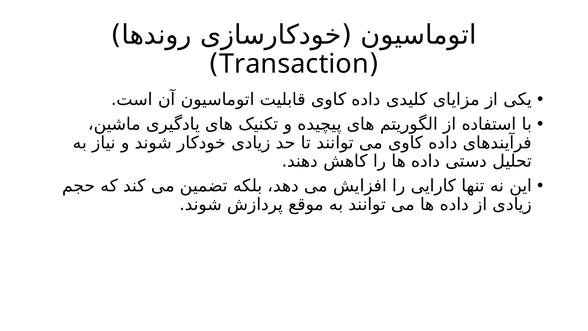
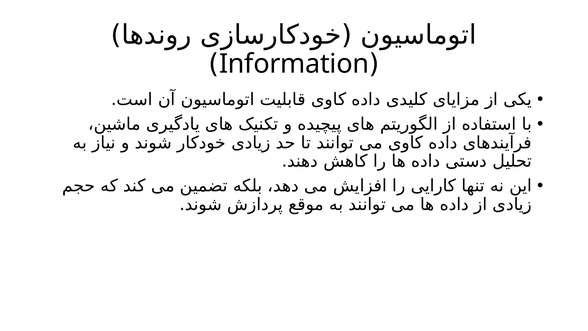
Transaction: Transaction -> Information (294, 64)
